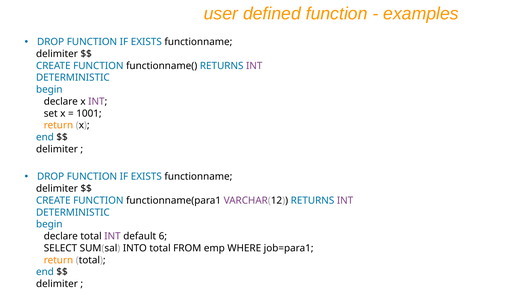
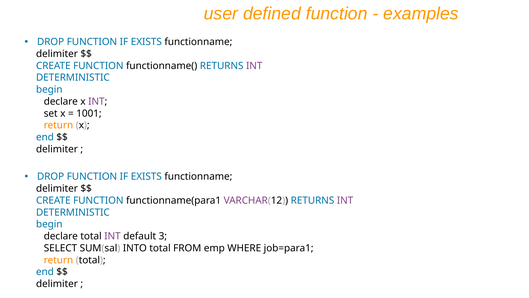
6: 6 -> 3 (163, 236)
